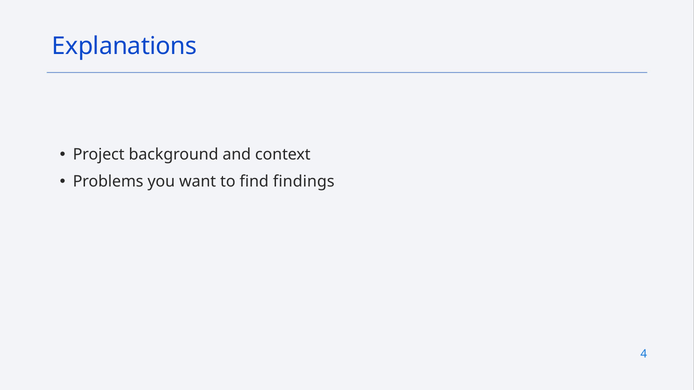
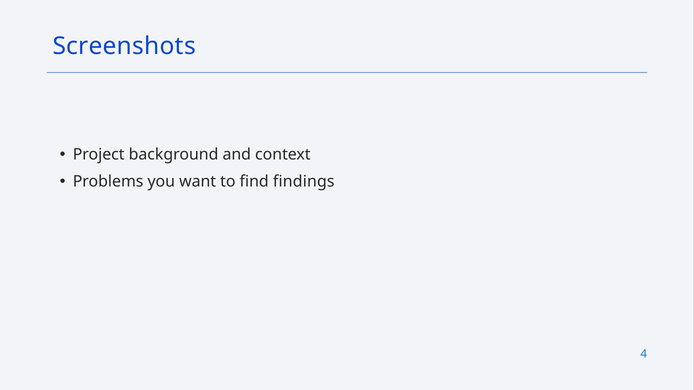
Explanations: Explanations -> Screenshots (124, 46)
